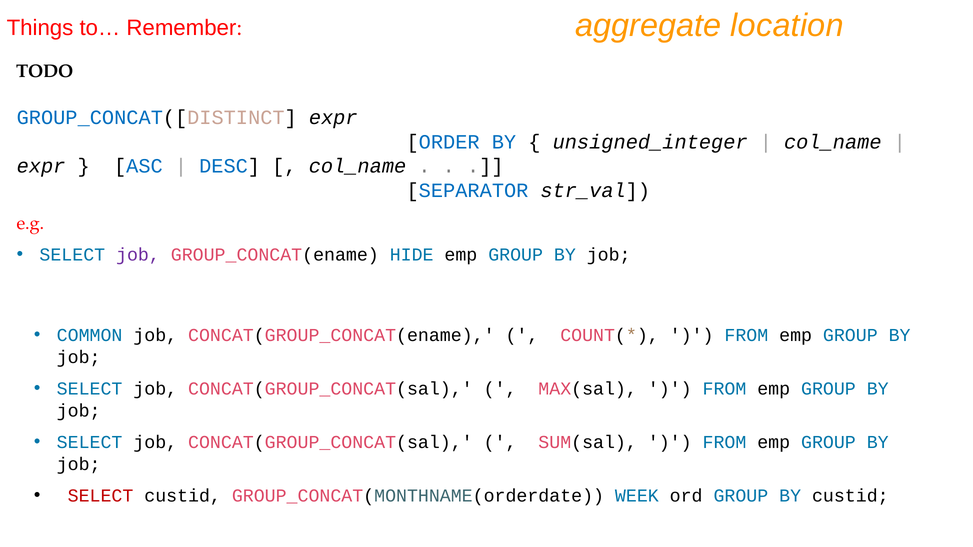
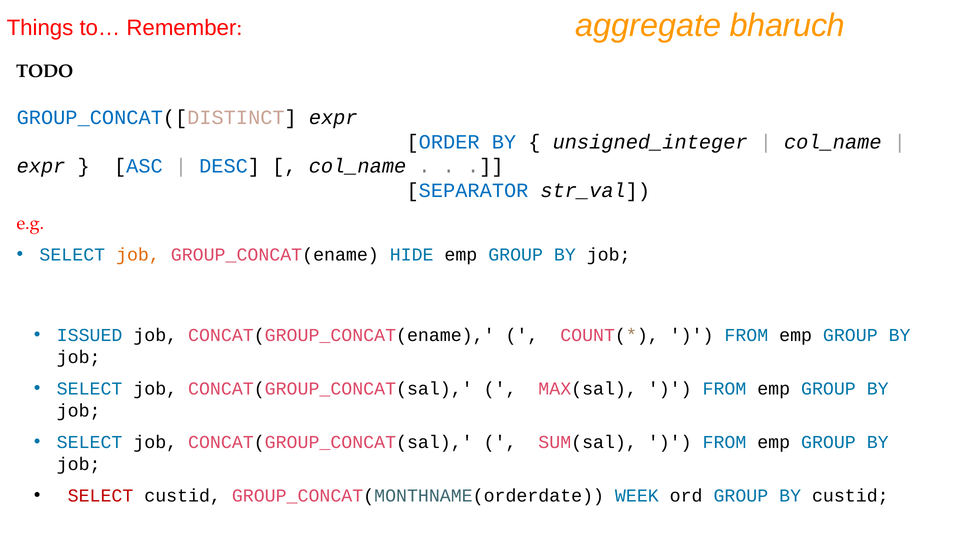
location: location -> bharuch (787, 25)
job colour: purple -> orange (138, 255)
COMMON: COMMON -> ISSUED (90, 335)
